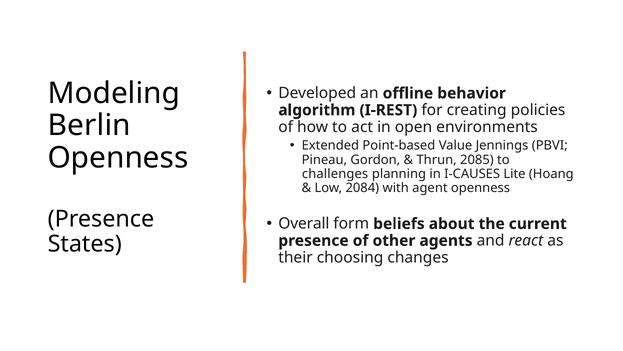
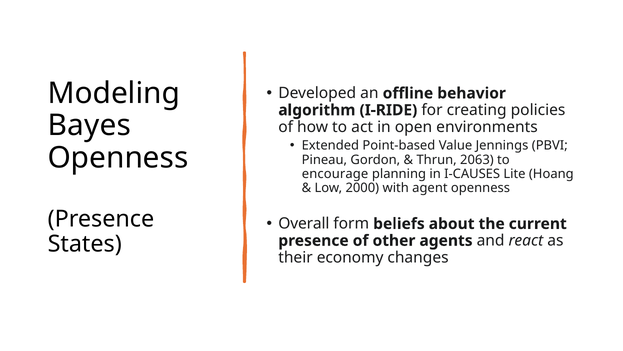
I-REST: I-REST -> I-RIDE (388, 110)
Berlin: Berlin -> Bayes (89, 125)
2085: 2085 -> 2063 (477, 159)
challenges: challenges -> encourage (335, 174)
2084: 2084 -> 2000 (362, 188)
choosing: choosing -> economy (350, 257)
